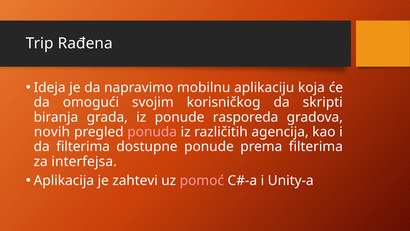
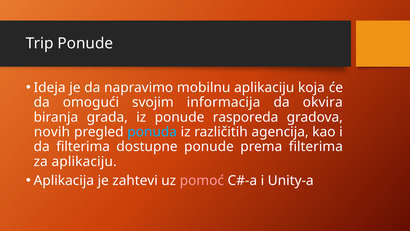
Trip Rađena: Rađena -> Ponude (85, 43)
korisničkog: korisničkog -> informacija (224, 102)
skripti: skripti -> okvira (323, 102)
ponuda colour: pink -> light blue (152, 132)
za interfejsa: interfejsa -> aplikaciju (84, 161)
